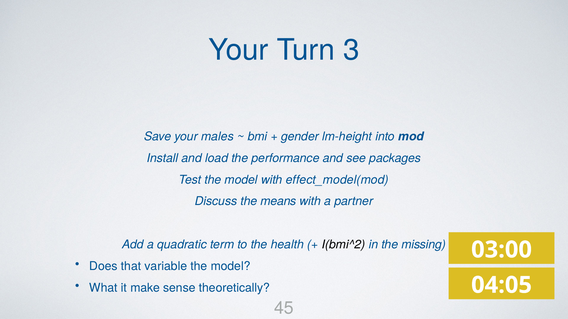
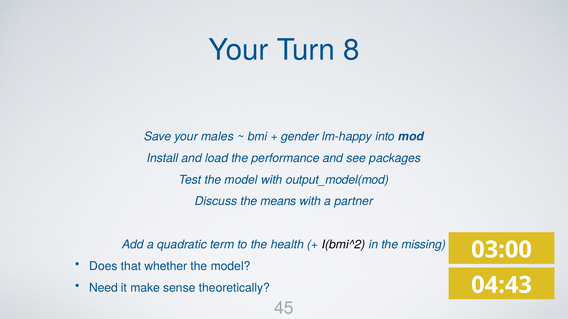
3: 3 -> 8 (351, 50)
lm-height: lm-height -> lm-happy (347, 137)
effect_model(mod: effect_model(mod -> output_model(mod (337, 180)
variable: variable -> whether (166, 267)
04:05: 04:05 -> 04:43 (502, 285)
What: What -> Need (104, 288)
